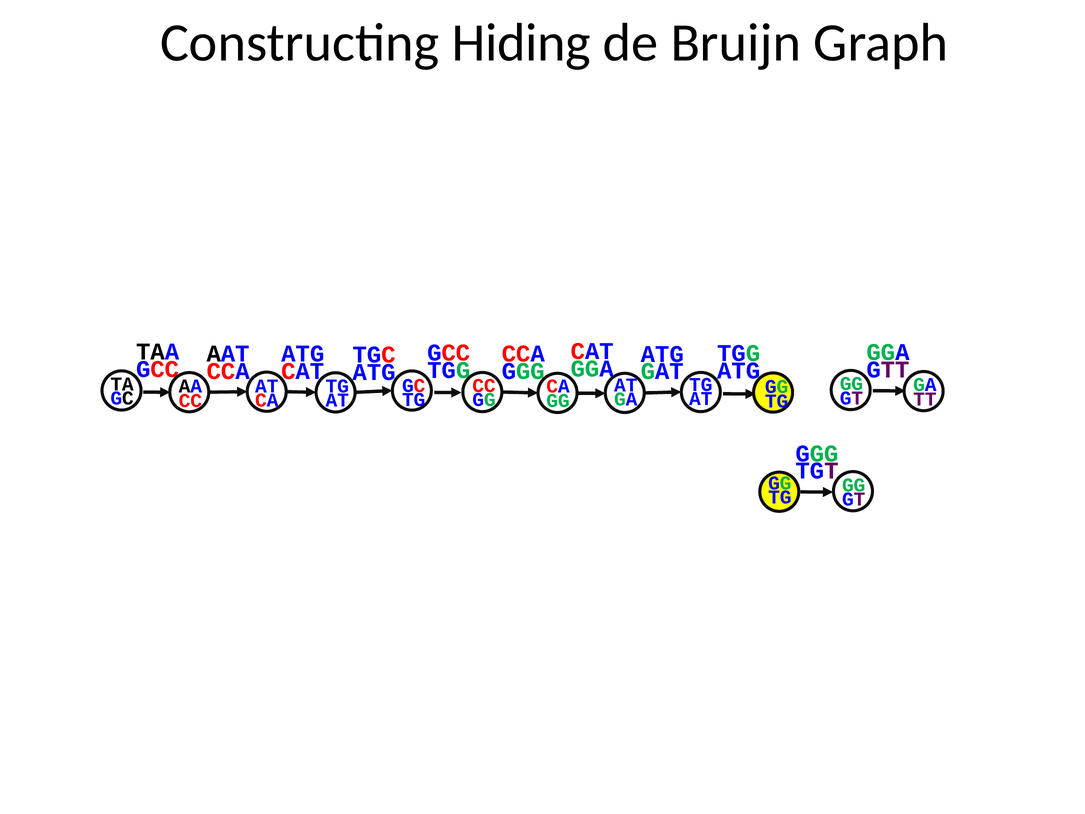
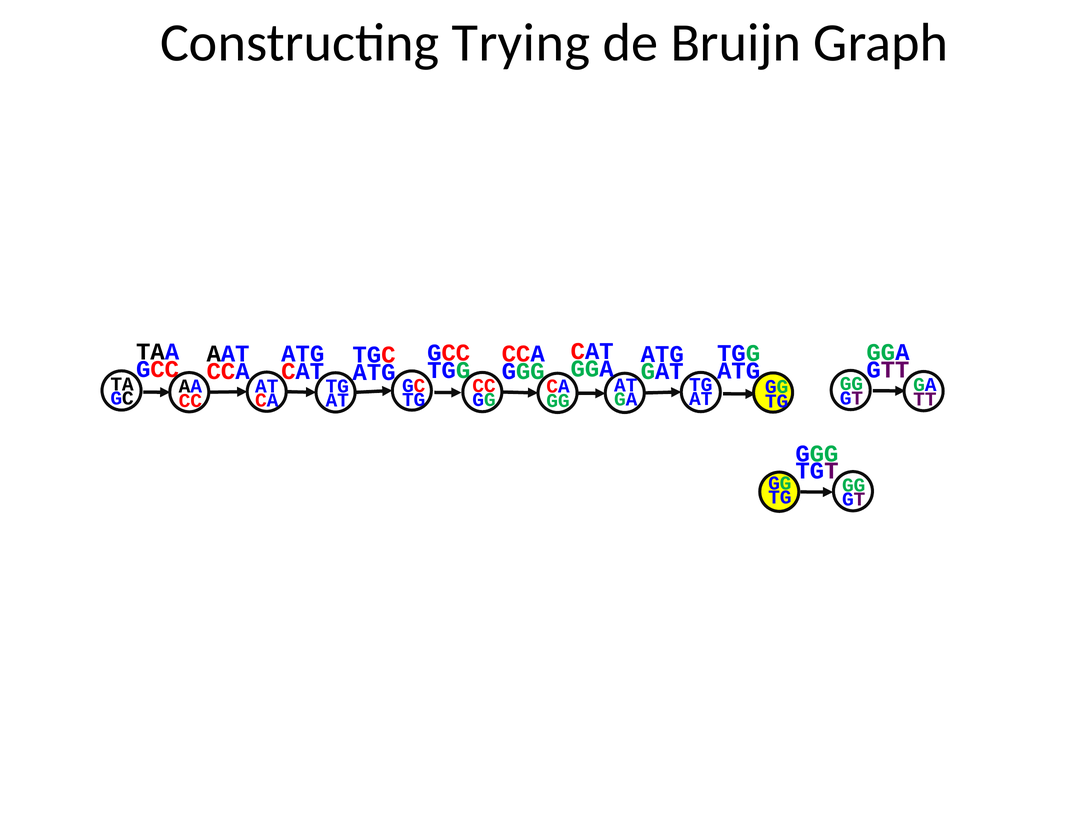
Hiding: Hiding -> Trying (521, 43)
